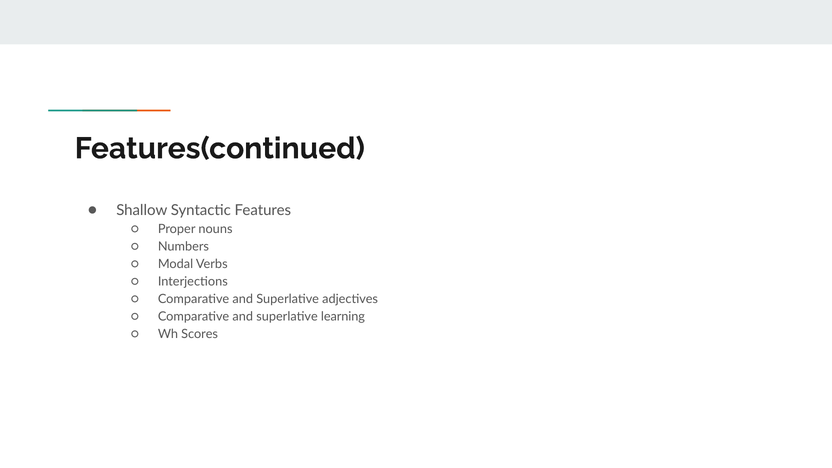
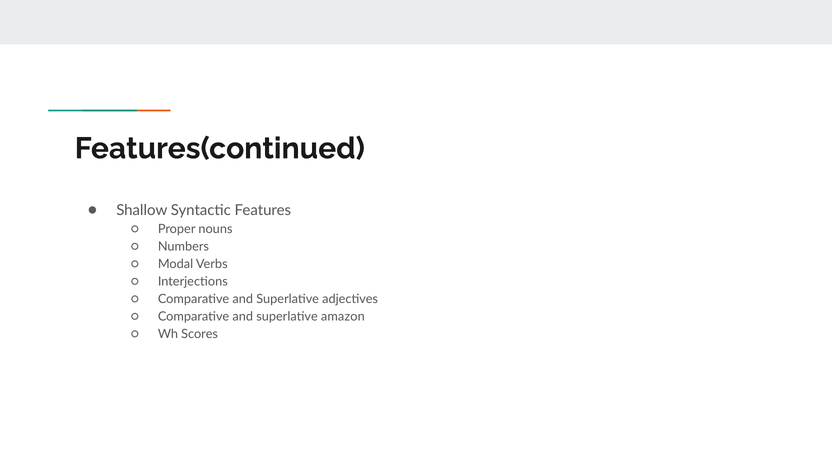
learning: learning -> amazon (343, 317)
